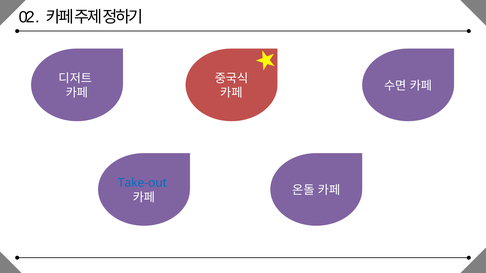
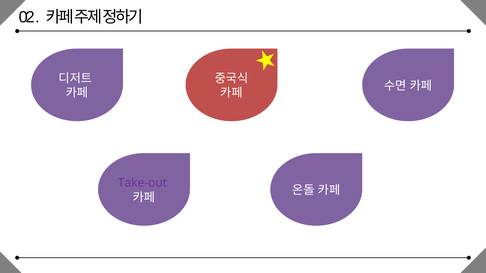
Take-out colour: blue -> purple (142, 183)
